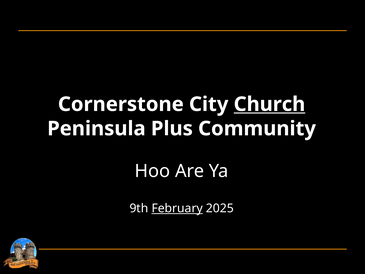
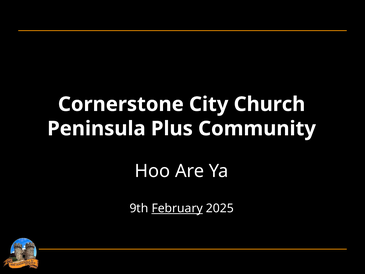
Church underline: present -> none (269, 104)
